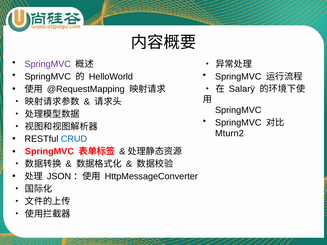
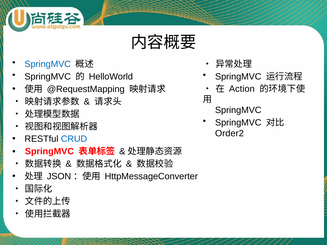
SpringMVC colour: purple -> blue (48, 64)
Salarÿ: Salarÿ -> Action (242, 89)
Mturn2: Mturn2 -> Order2 (229, 134)
